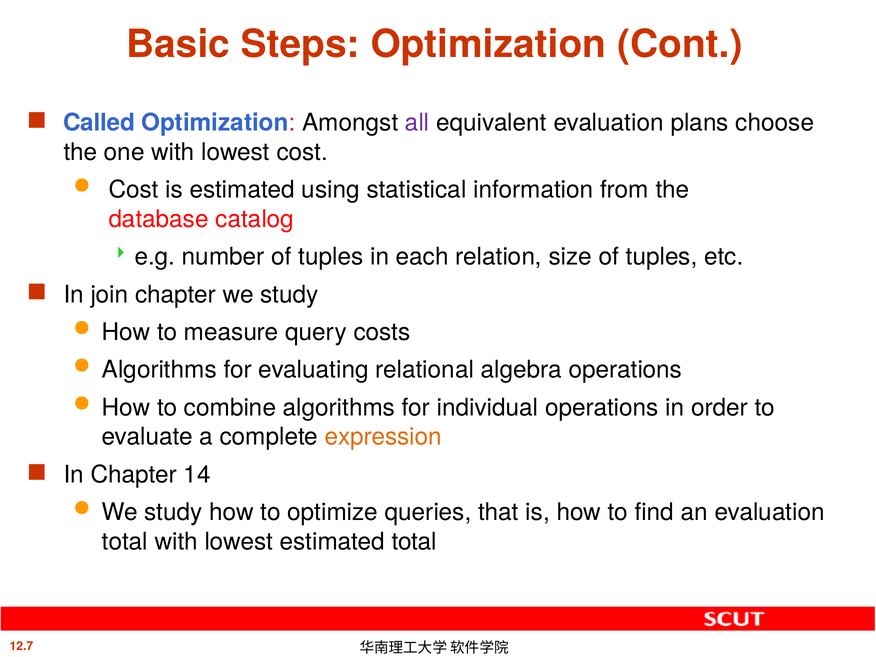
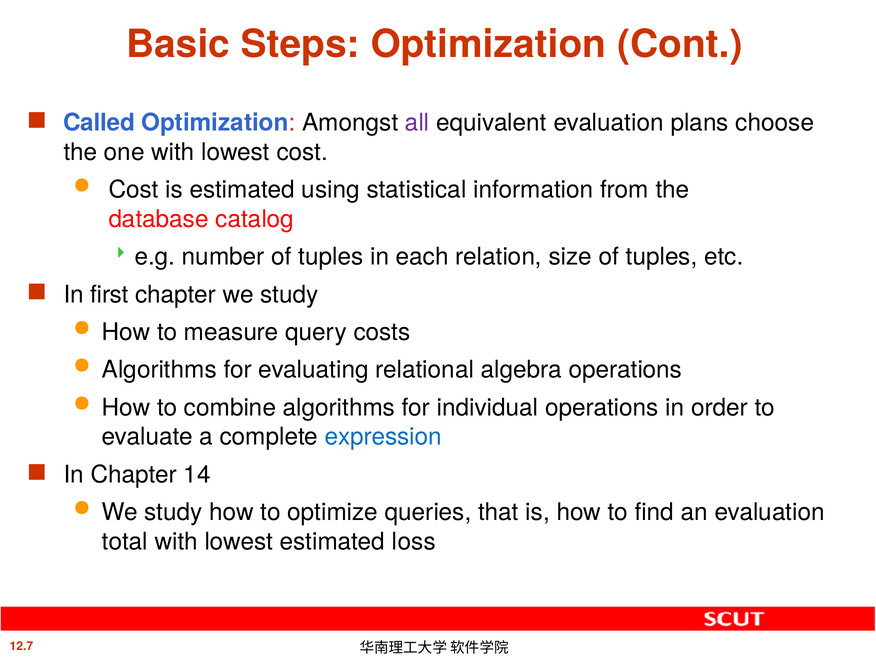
join: join -> first (110, 294)
expression colour: orange -> blue (383, 437)
estimated total: total -> loss (414, 542)
